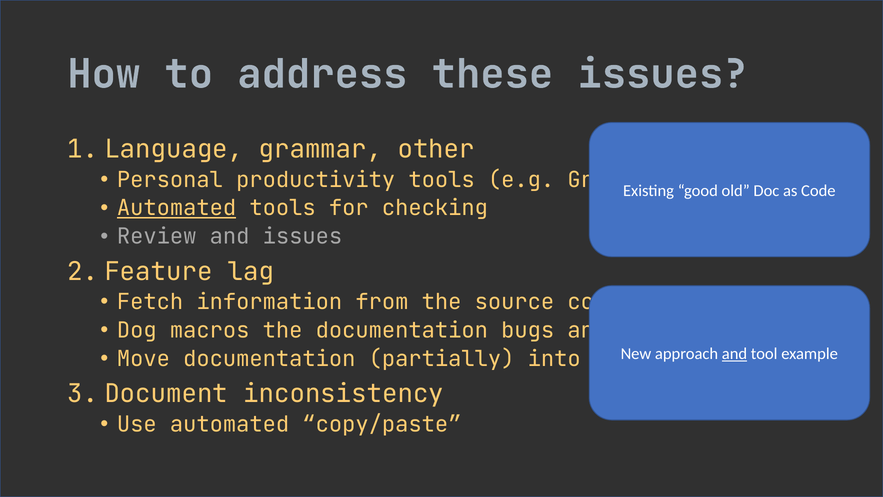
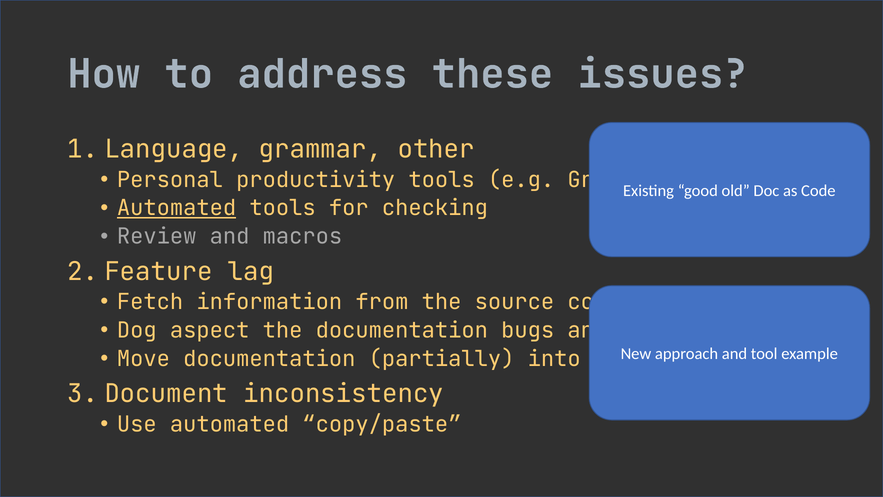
and issues: issues -> macros (302, 236)
macros: macros -> aspect (210, 330)
and underline: present -> none (734, 354)
